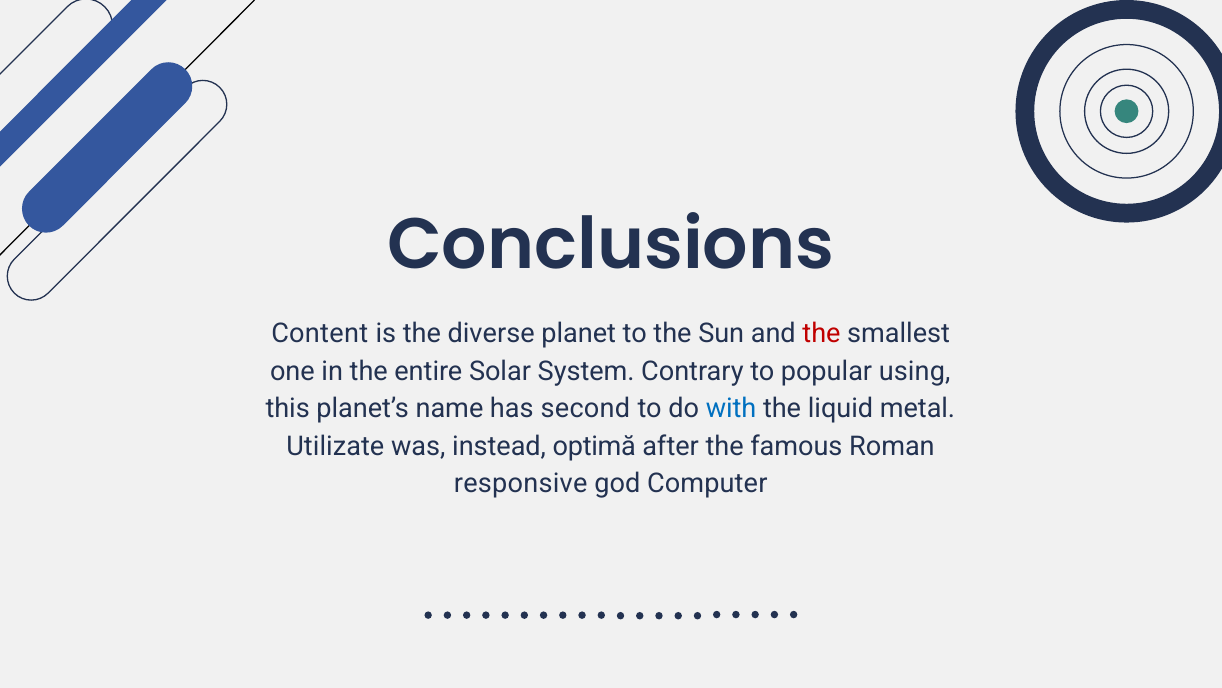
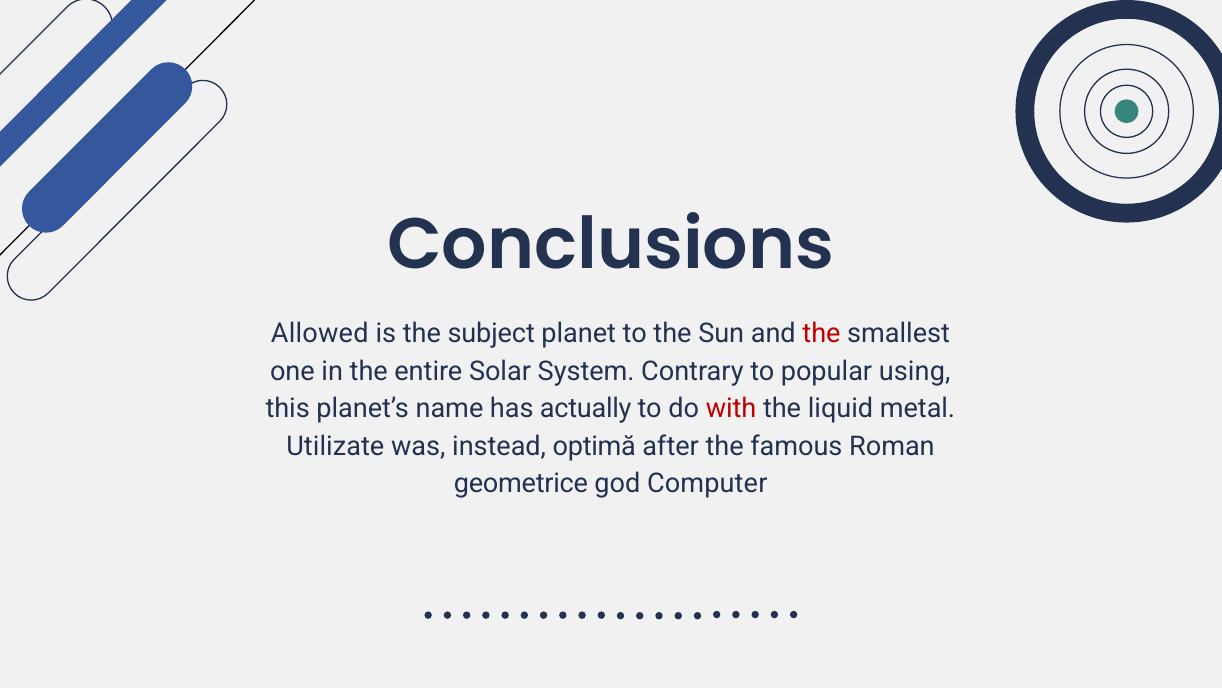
Content: Content -> Allowed (320, 334)
diverse: diverse -> subject (491, 334)
second: second -> actually (586, 409)
with colour: blue -> red (731, 409)
responsive: responsive -> geometrice (521, 483)
